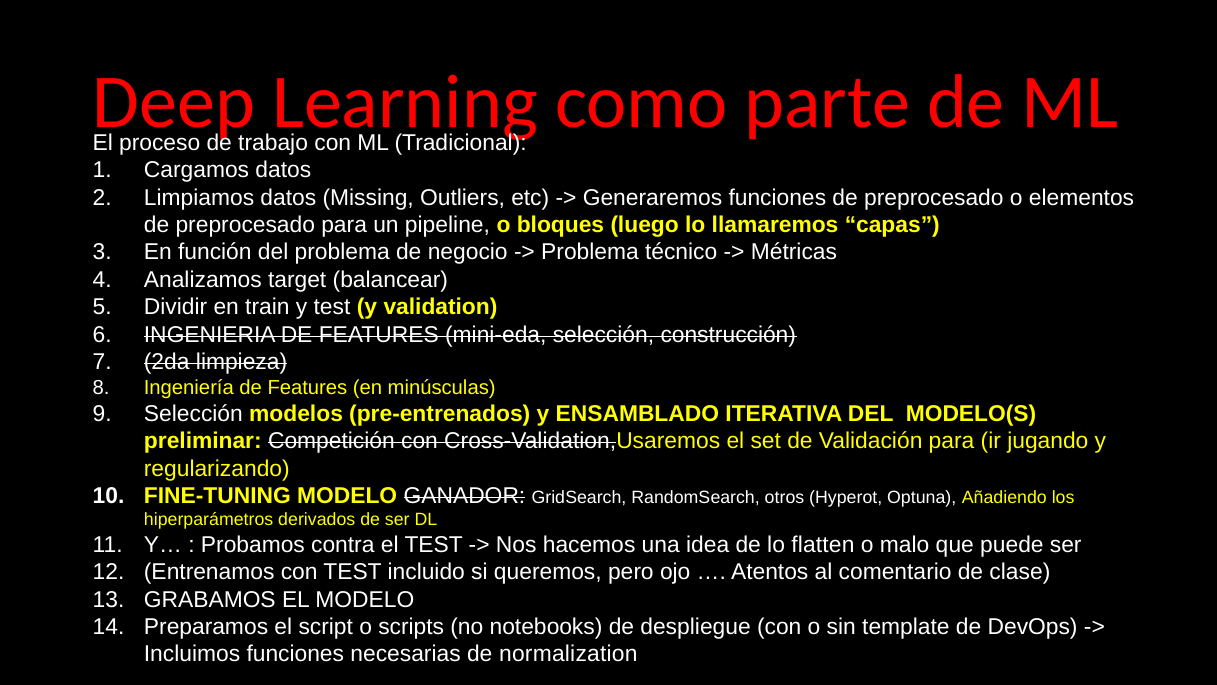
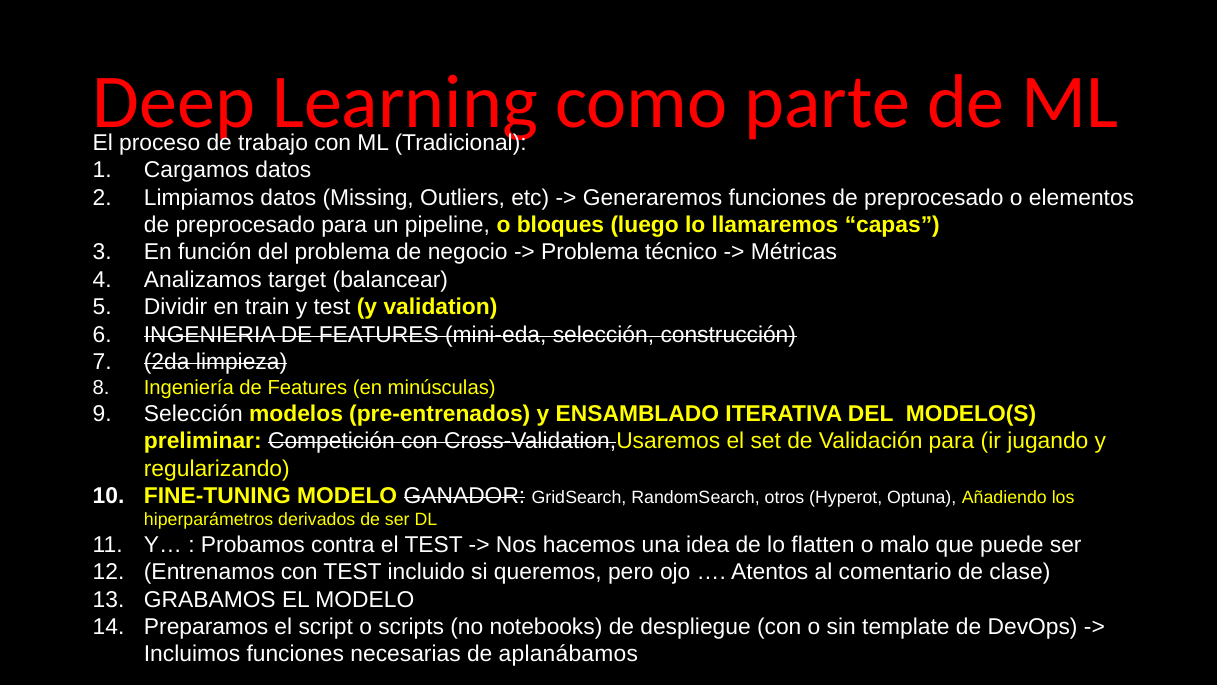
normalization: normalization -> aplanábamos (568, 654)
